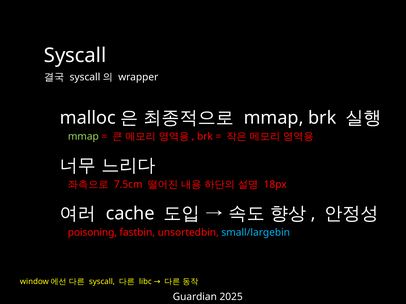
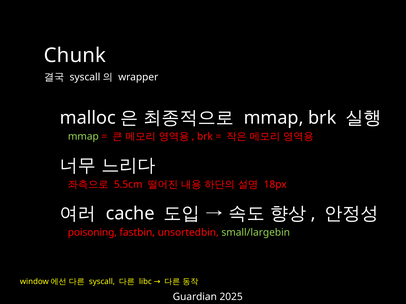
Syscall: Syscall -> Chunk (75, 56)
7.5cm: 7.5cm -> 5.5cm (128, 185)
small/largebin colour: light blue -> light green (256, 233)
